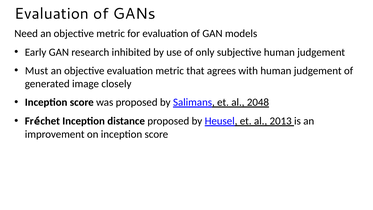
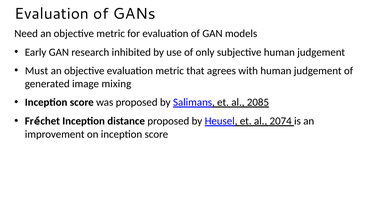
closely: closely -> mixing (116, 84)
2048: 2048 -> 2085 (258, 102)
2013: 2013 -> 2074 (281, 121)
